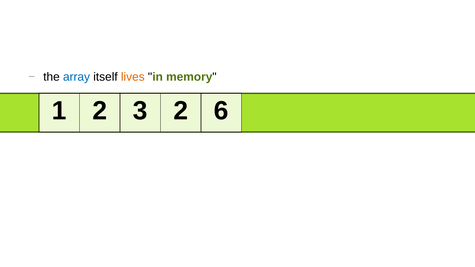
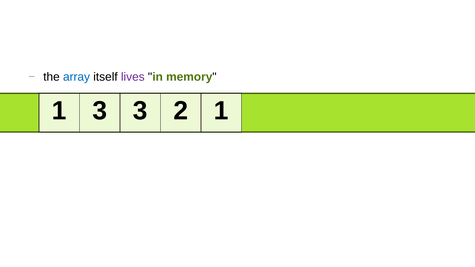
lives colour: orange -> purple (133, 77)
1 2: 2 -> 3 (100, 111)
2 6: 6 -> 1 (221, 111)
